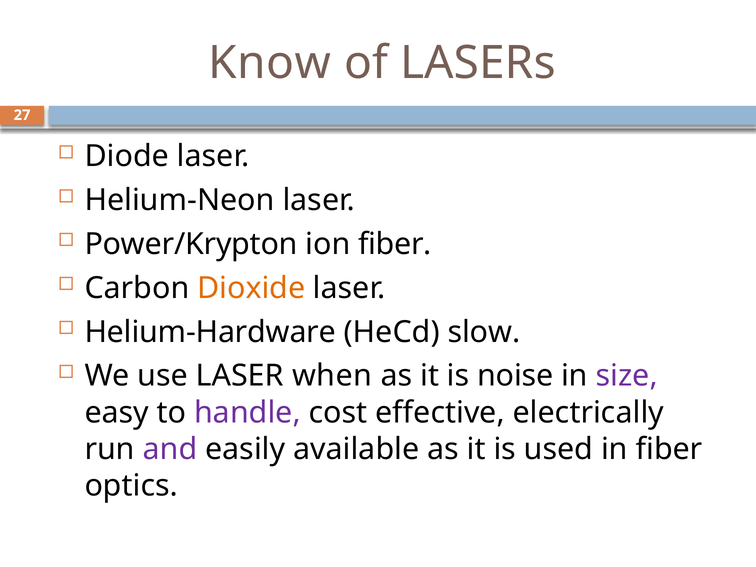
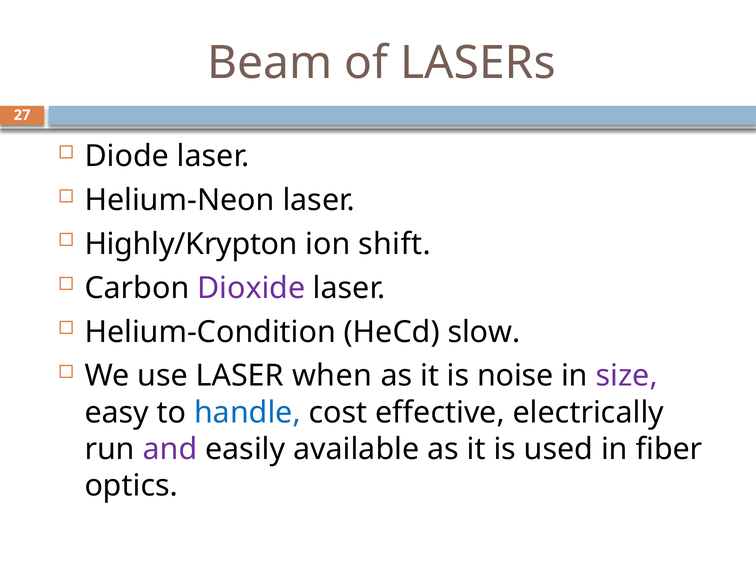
Know: Know -> Beam (270, 63)
Power/Krypton: Power/Krypton -> Highly/Krypton (191, 244)
ion fiber: fiber -> shift (395, 244)
Dioxide colour: orange -> purple (251, 288)
Helium-Hardware: Helium-Hardware -> Helium-Condition (210, 332)
handle colour: purple -> blue (247, 412)
